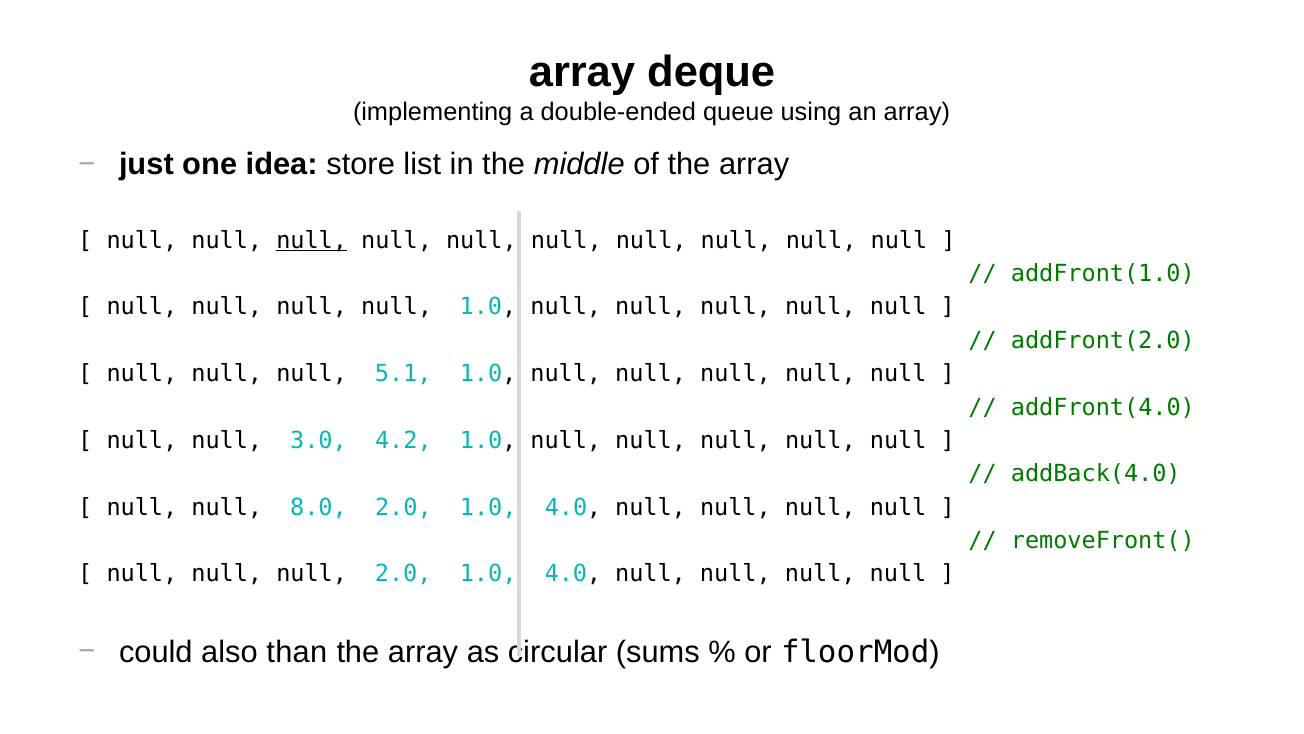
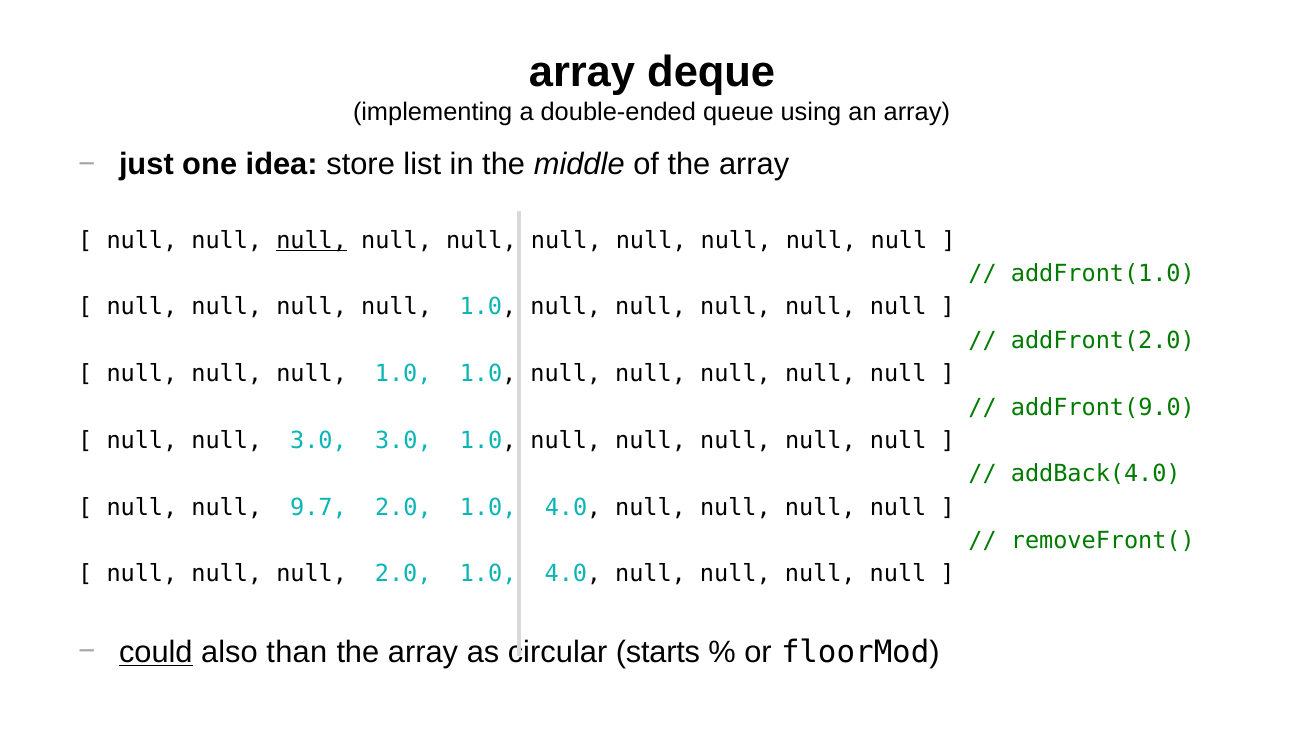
5.1: 5.1 -> 1.0 (403, 374)
addFront(4.0: addFront(4.0 -> addFront(9.0 (1103, 407)
3.0 4.2: 4.2 -> 3.0 (403, 440)
8.0: 8.0 -> 9.7 (319, 507)
could underline: none -> present (156, 652)
sums: sums -> starts (658, 652)
